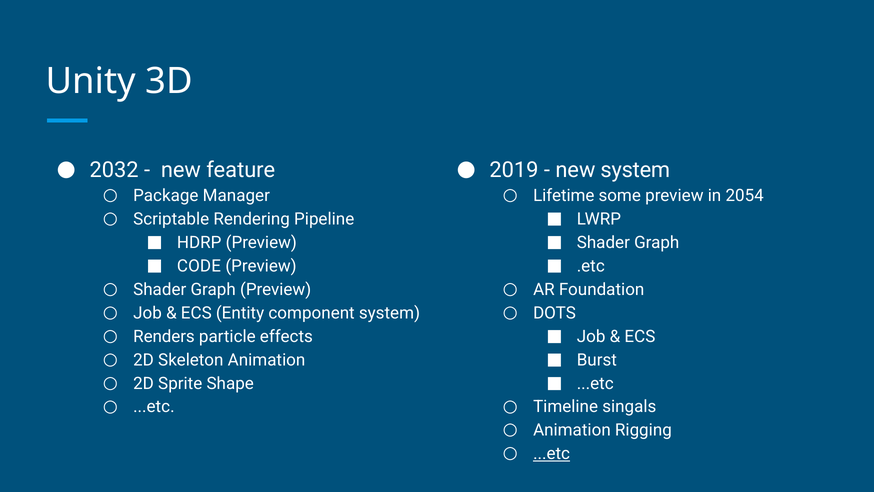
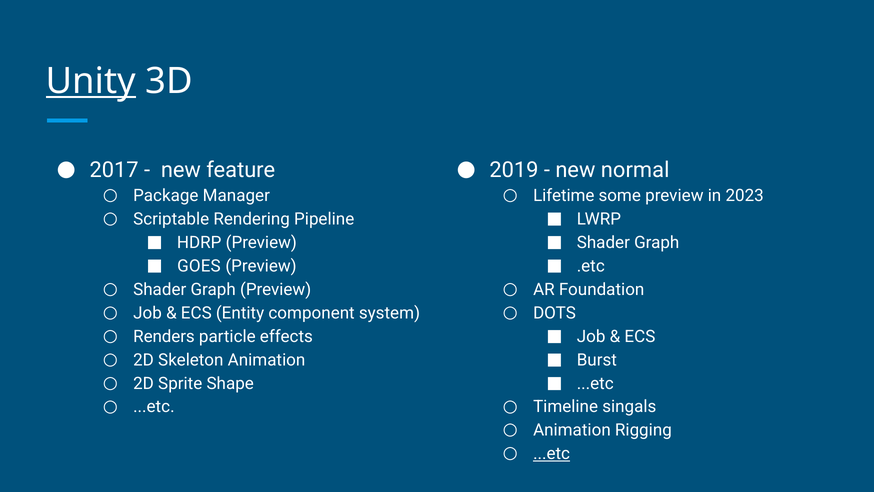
Unity underline: none -> present (91, 81)
2032: 2032 -> 2017 (114, 170)
new system: system -> normal (635, 170)
2054: 2054 -> 2023 (745, 196)
CODE: CODE -> GOES (199, 266)
